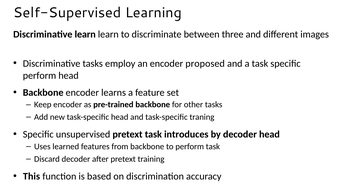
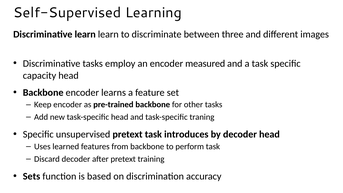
proposed: proposed -> measured (205, 63)
perform: perform -> capacity (40, 75)
This: This -> Sets (32, 176)
